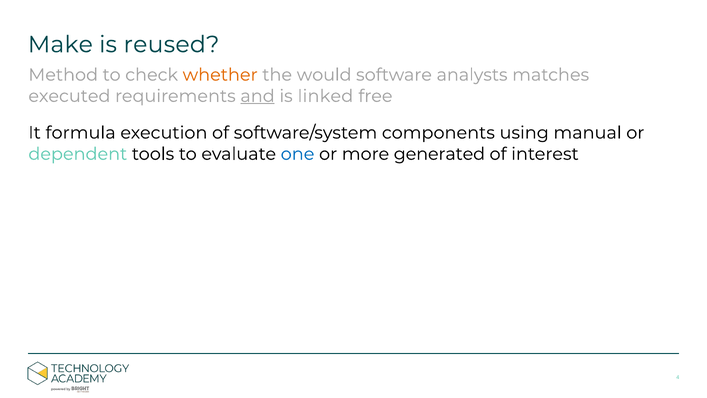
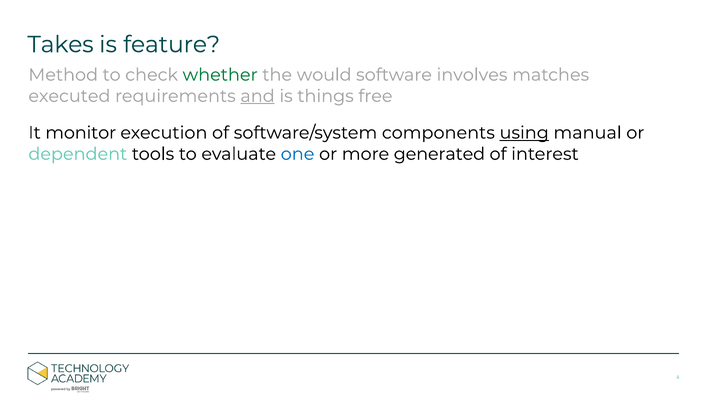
Make: Make -> Takes (60, 44)
reused: reused -> feature (172, 44)
whether colour: orange -> green (220, 75)
analysts: analysts -> involves (472, 75)
linked: linked -> things (326, 96)
formula: formula -> monitor (81, 133)
using underline: none -> present (524, 133)
